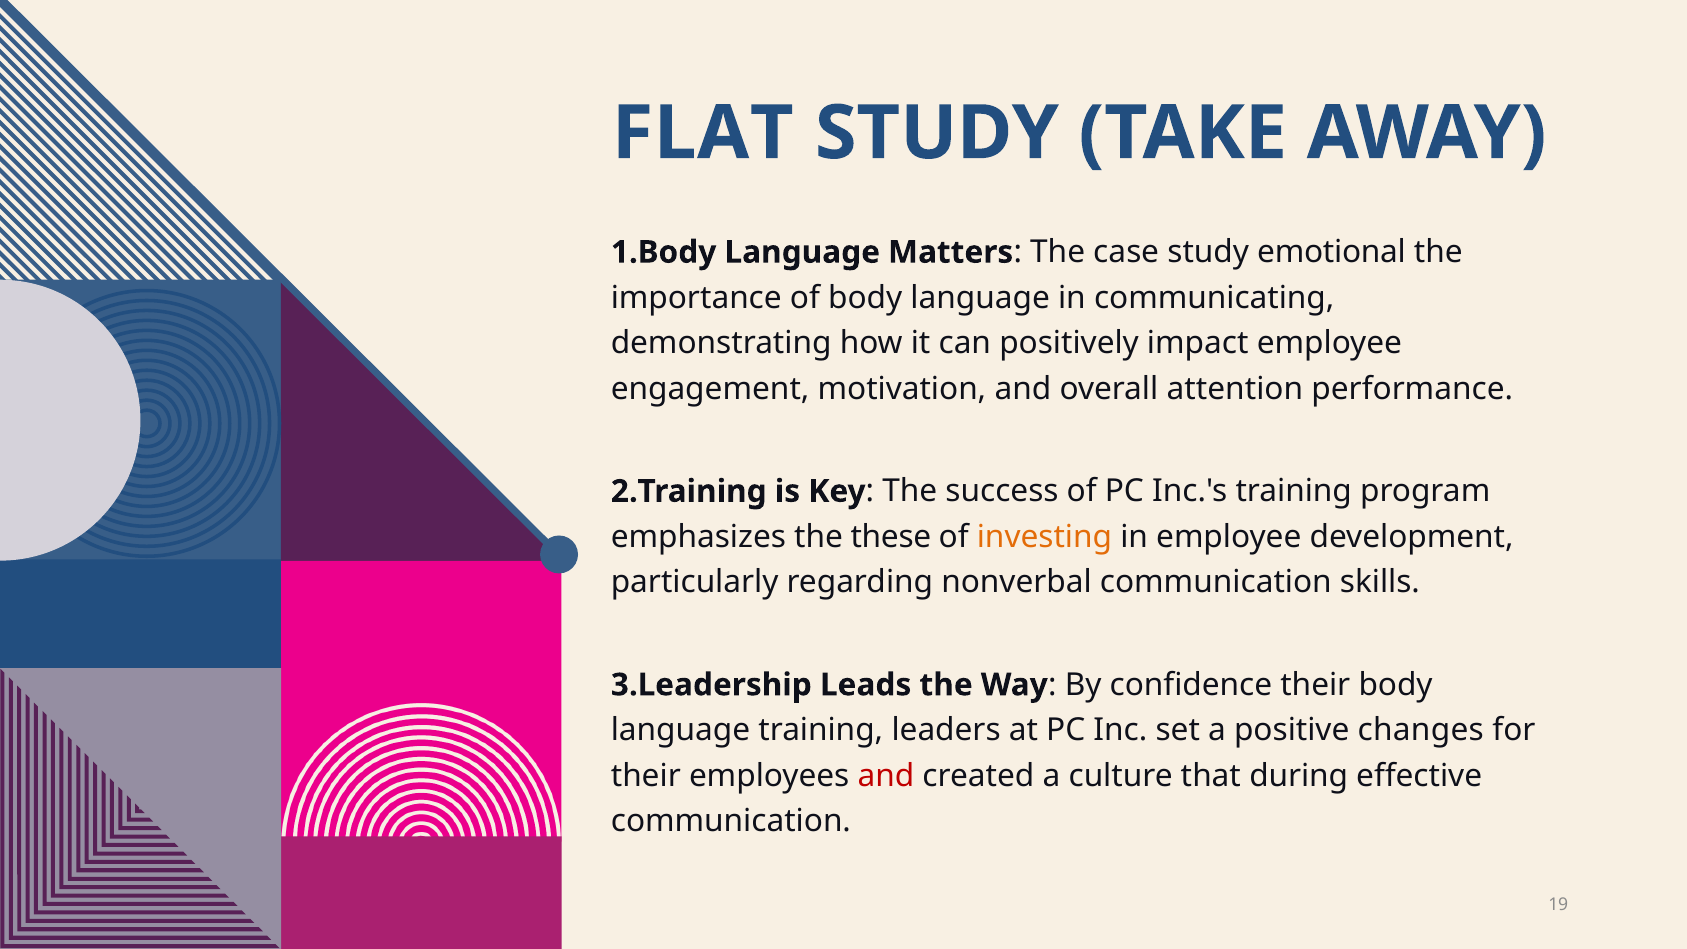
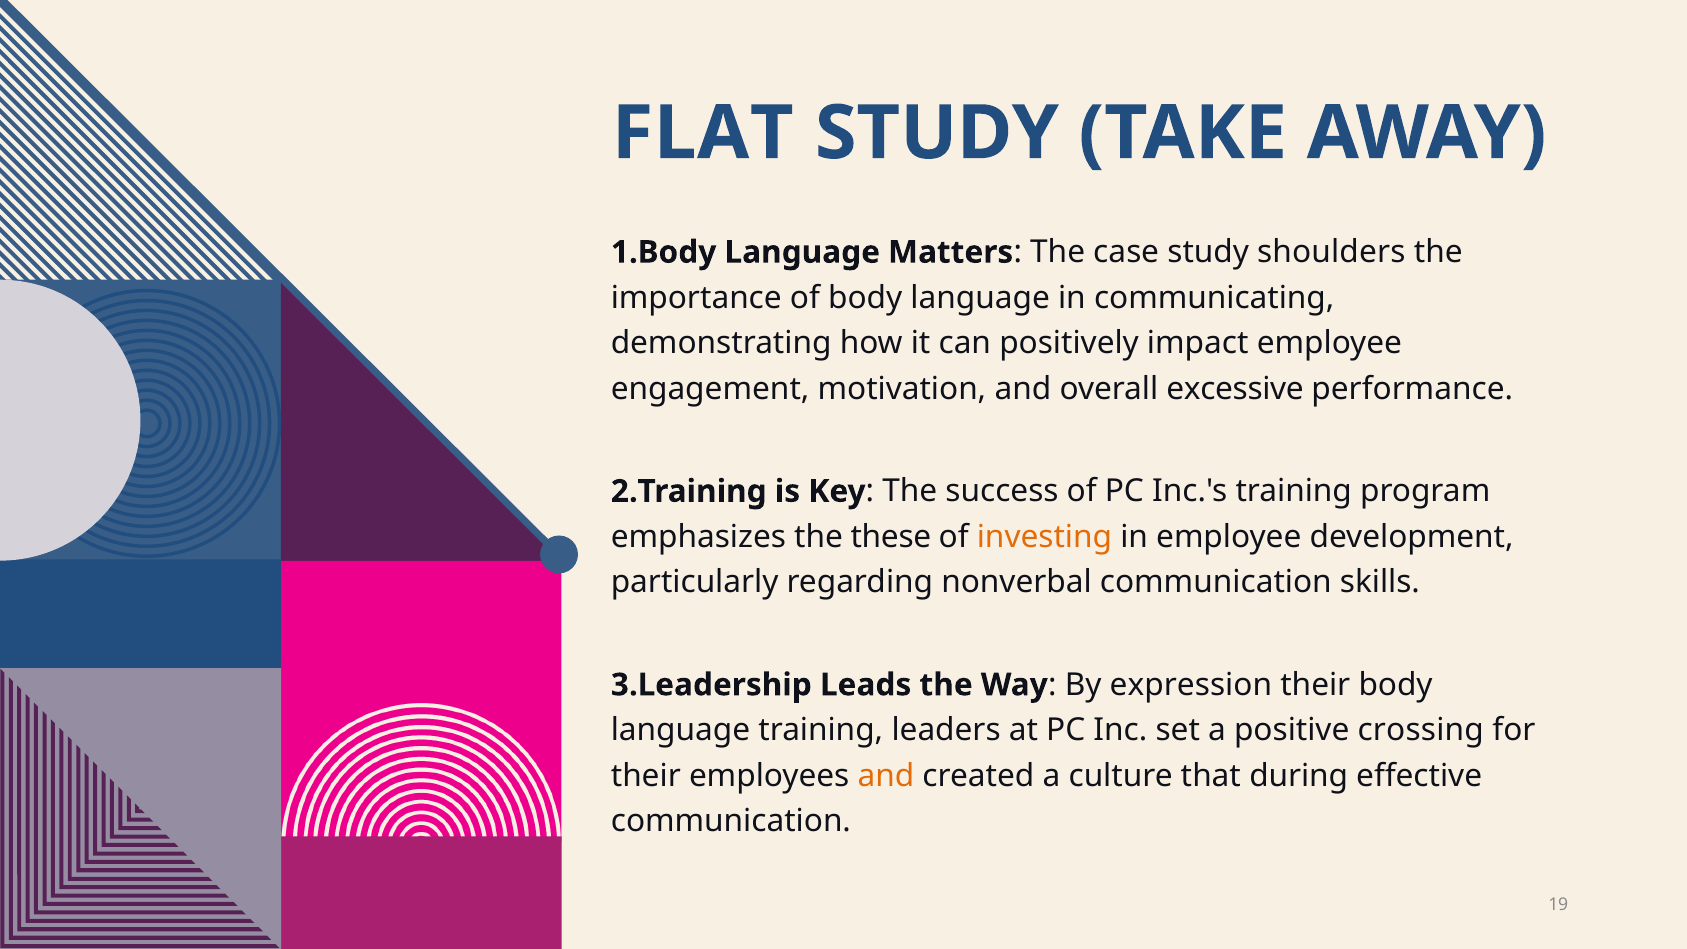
emotional: emotional -> shoulders (1331, 252)
attention: attention -> excessive (1235, 389)
confidence: confidence -> expression (1191, 685)
changes: changes -> crossing (1421, 730)
and colour: red -> orange (886, 776)
